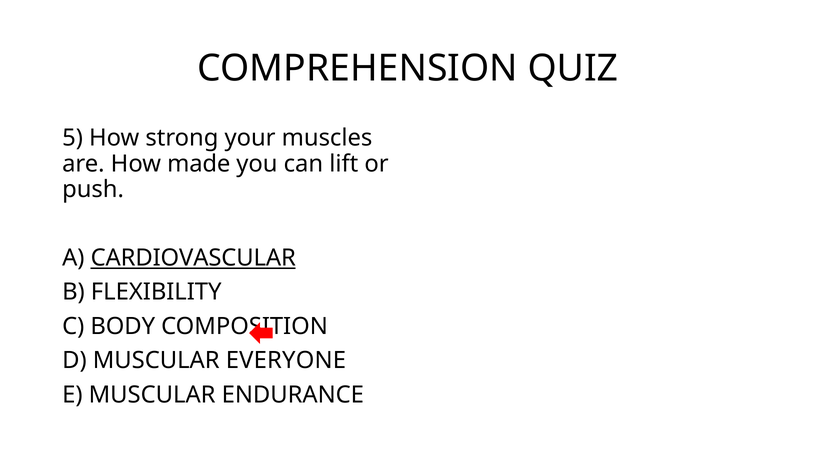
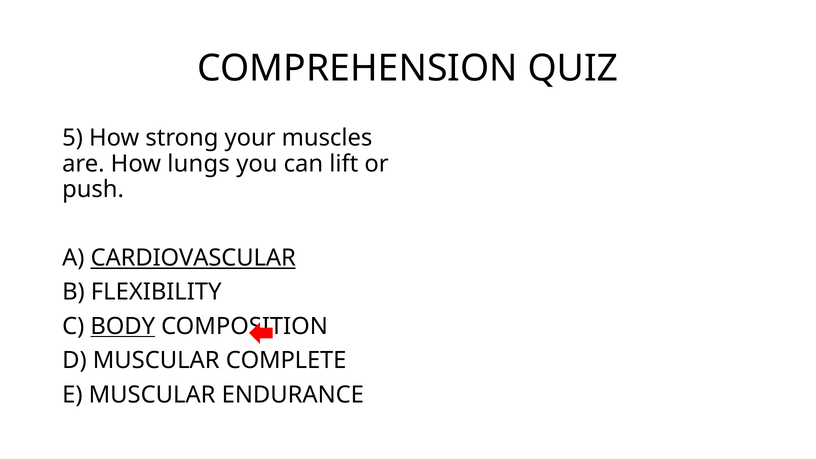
made: made -> lungs (199, 164)
BODY underline: none -> present (123, 326)
EVERYONE: EVERYONE -> COMPLETE (286, 360)
